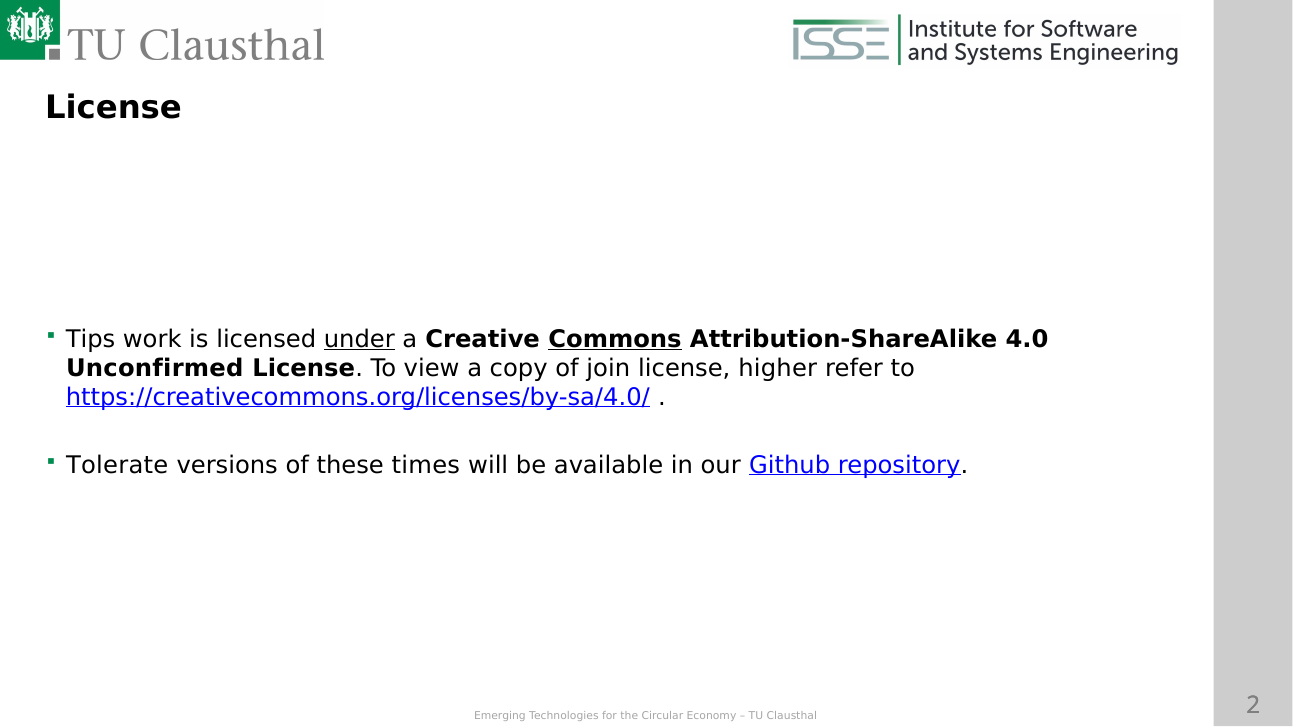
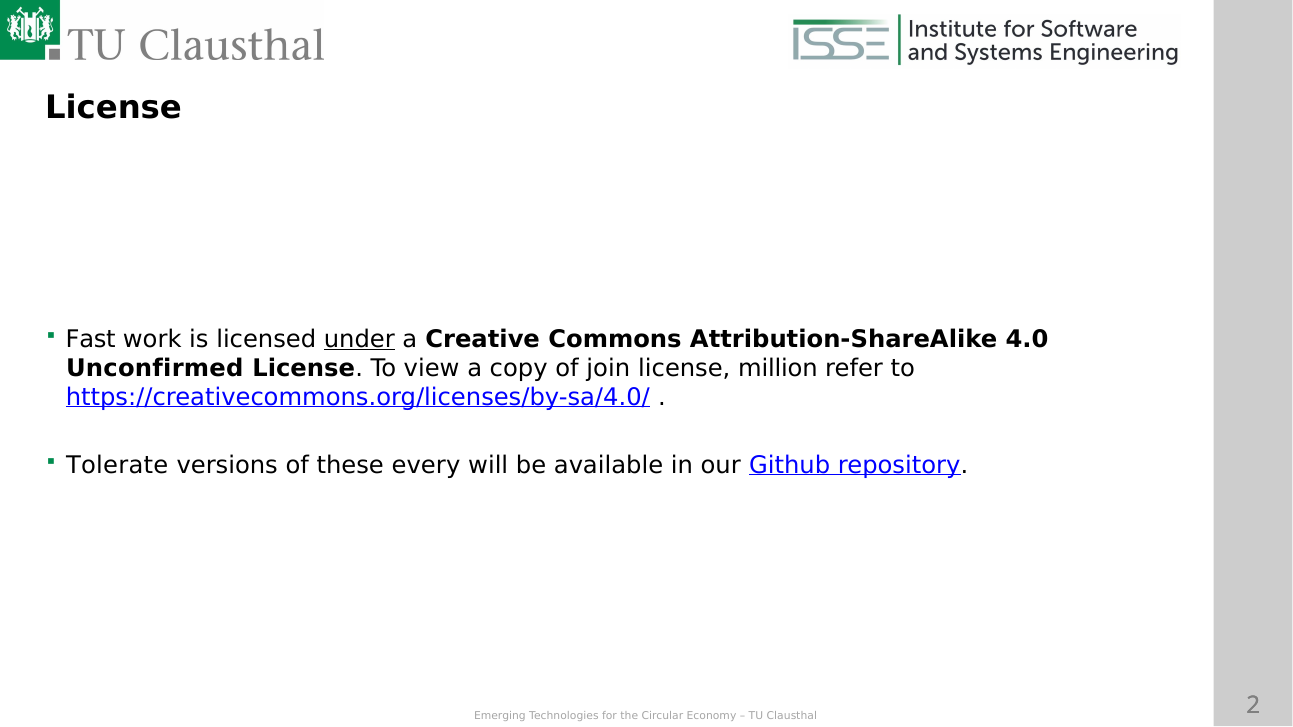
Tips: Tips -> Fast (91, 339)
Commons underline: present -> none (615, 339)
higher: higher -> million (778, 369)
times: times -> every (426, 466)
